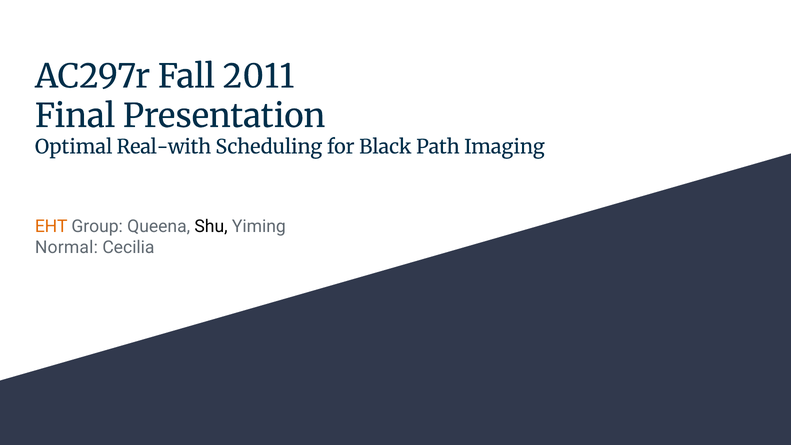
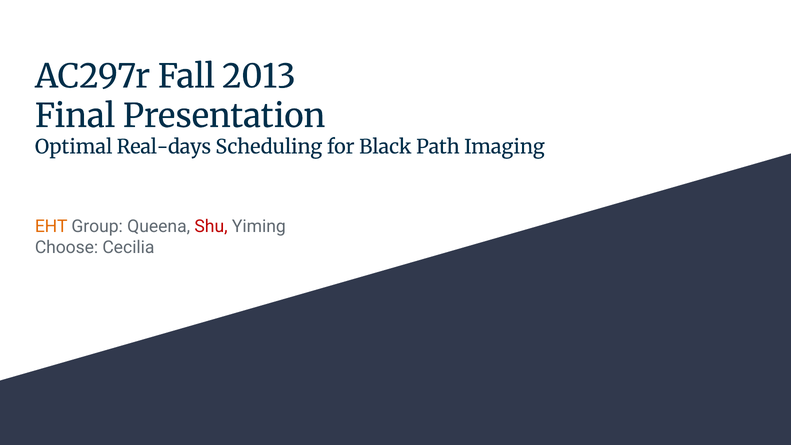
2011: 2011 -> 2013 (259, 77)
Real-with: Real-with -> Real-days (164, 147)
Shu colour: black -> red (211, 226)
Normal: Normal -> Choose (67, 247)
